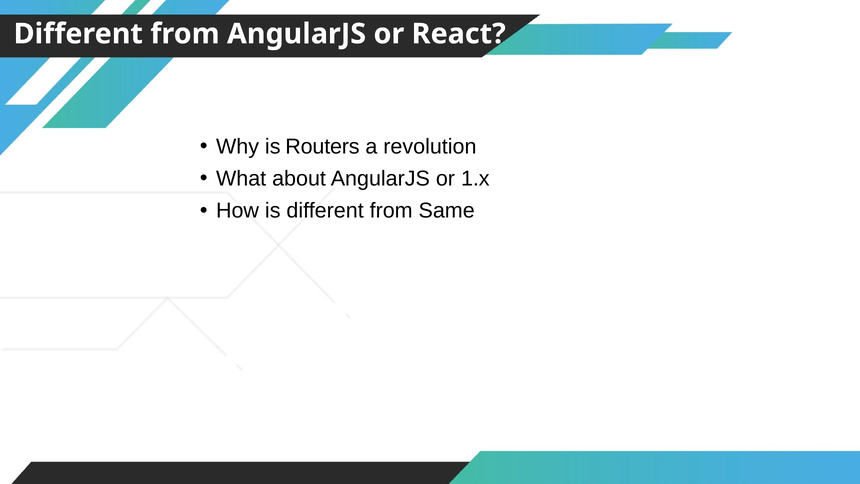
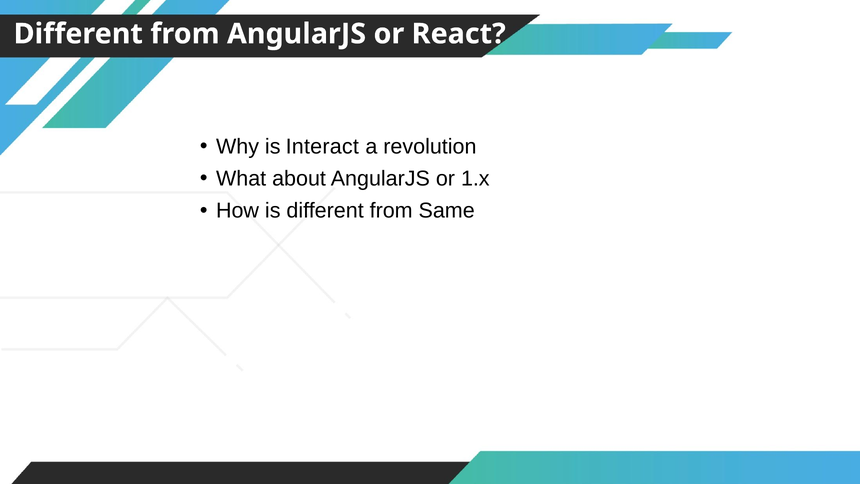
Routers: Routers -> Interact (322, 146)
